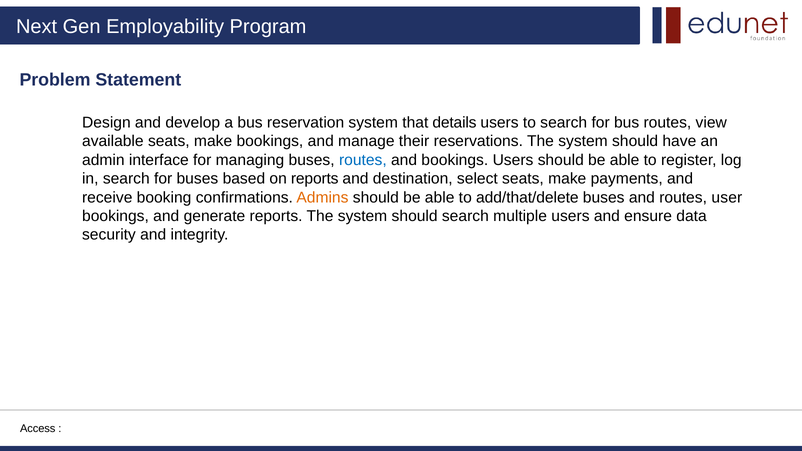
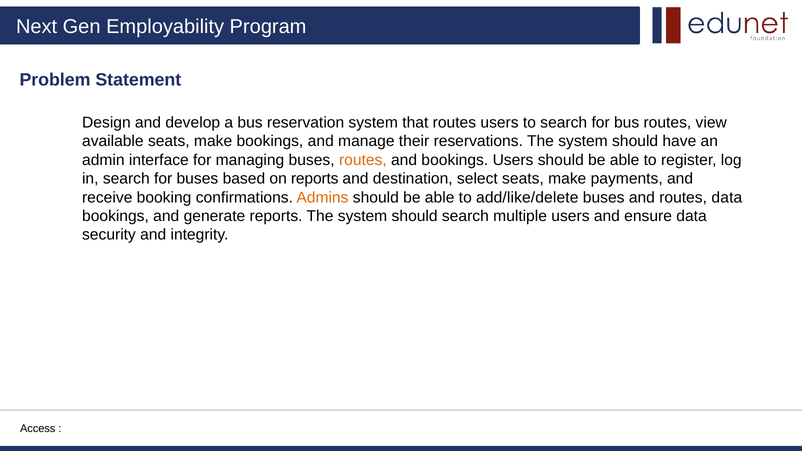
that details: details -> routes (454, 123)
routes colour: blue -> orange (363, 160)
add/that/delete: add/that/delete -> add/like/delete (527, 197)
routes user: user -> data (727, 197)
